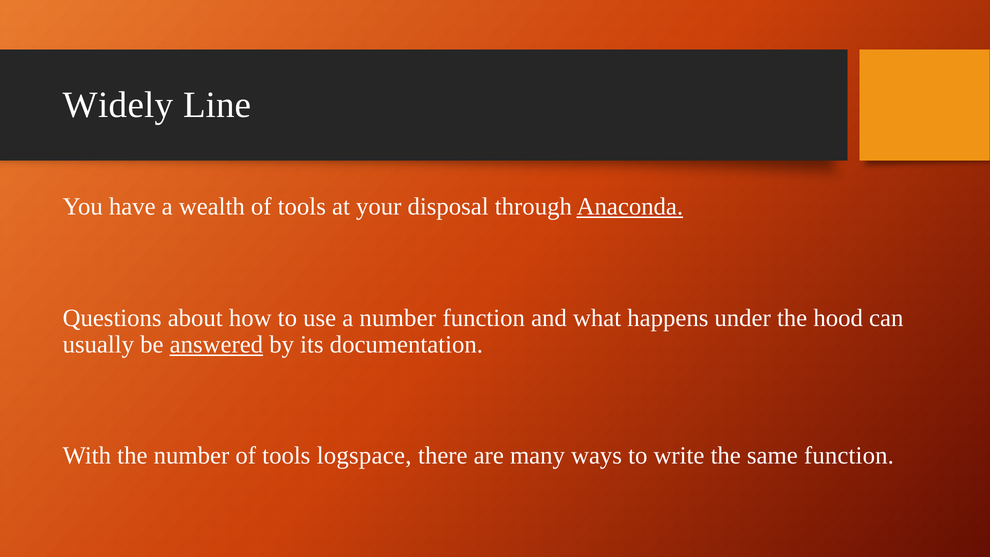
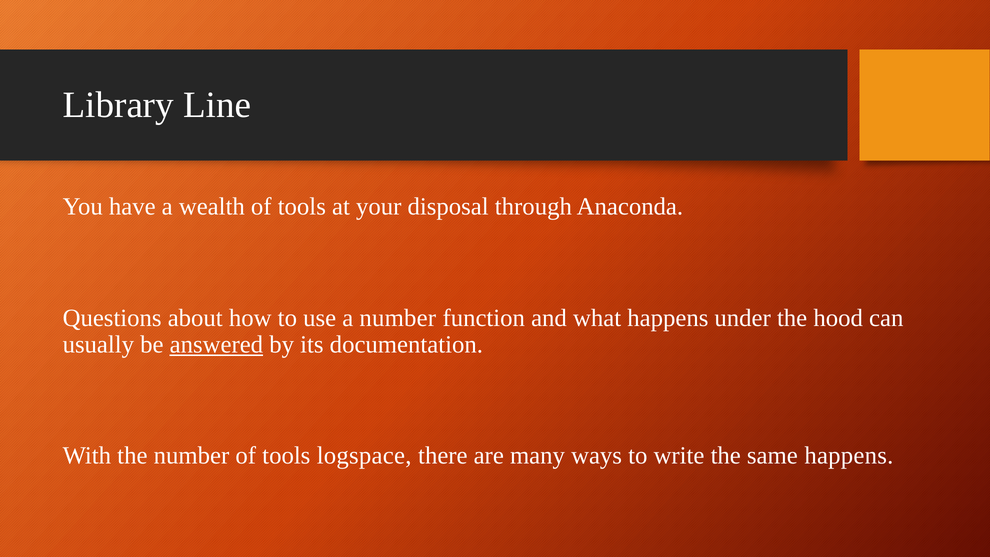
Widely: Widely -> Library (118, 105)
Anaconda underline: present -> none (630, 207)
same function: function -> happens (849, 456)
